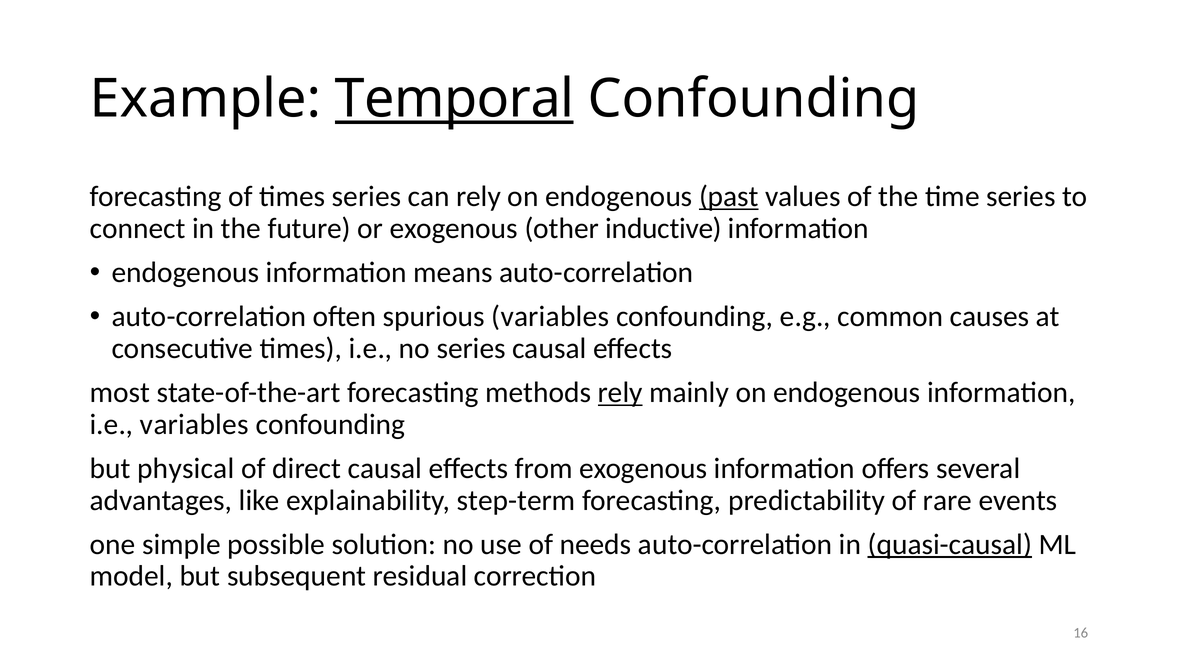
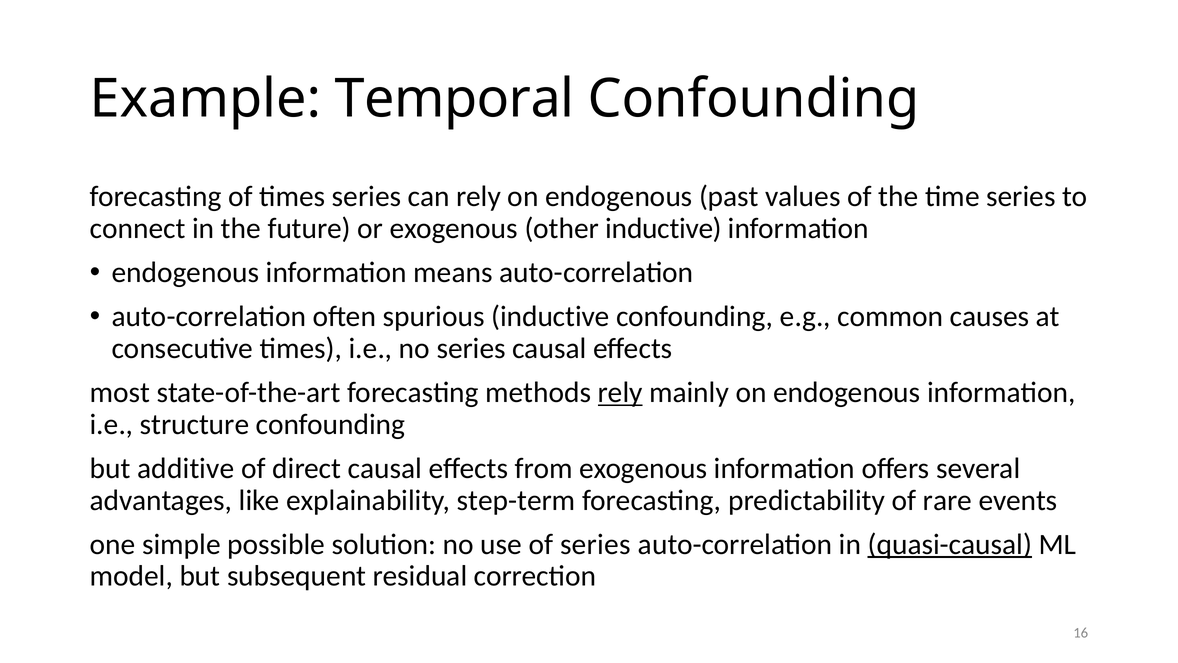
Temporal underline: present -> none (455, 99)
past underline: present -> none (729, 197)
spurious variables: variables -> inductive (550, 316)
i.e variables: variables -> structure (195, 424)
physical: physical -> additive (186, 468)
of needs: needs -> series (595, 544)
